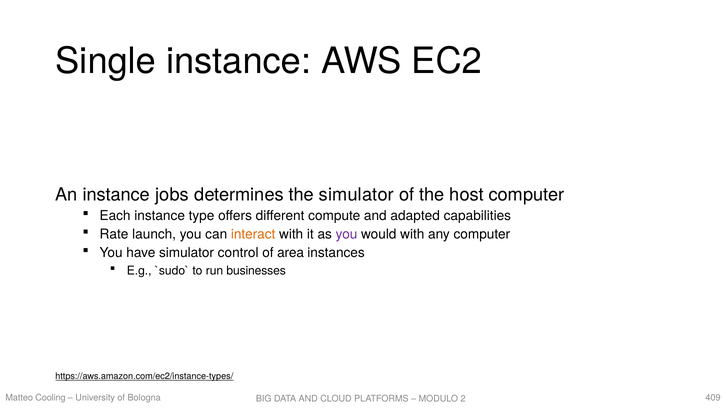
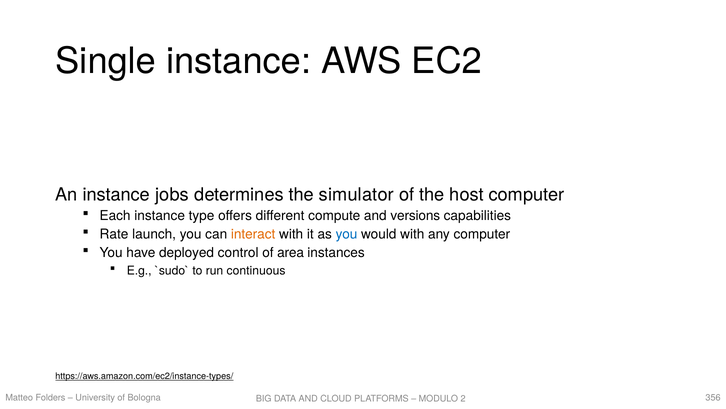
adapted: adapted -> versions (415, 216)
you colour: purple -> blue (347, 234)
have simulator: simulator -> deployed (187, 252)
businesses: businesses -> continuous (256, 270)
Cooling: Cooling -> Folders (50, 397)
409: 409 -> 356 (713, 397)
